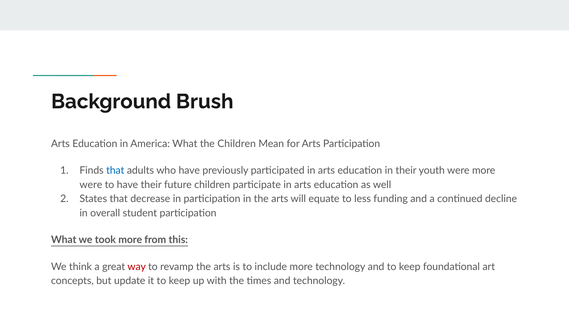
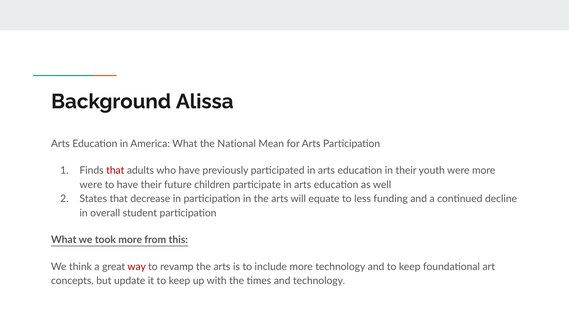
Brush: Brush -> Alissa (205, 102)
the Children: Children -> National (237, 144)
that colour: blue -> red (115, 171)
